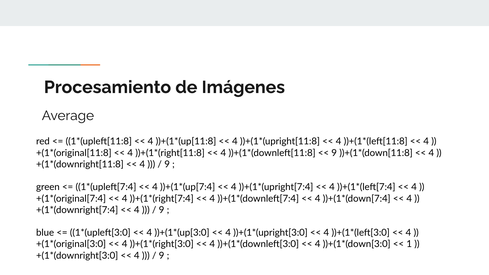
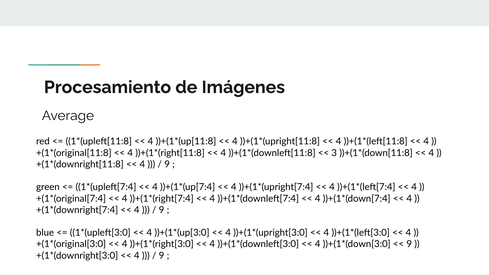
9: 9 -> 3 (334, 153)
1: 1 -> 9 (409, 244)
